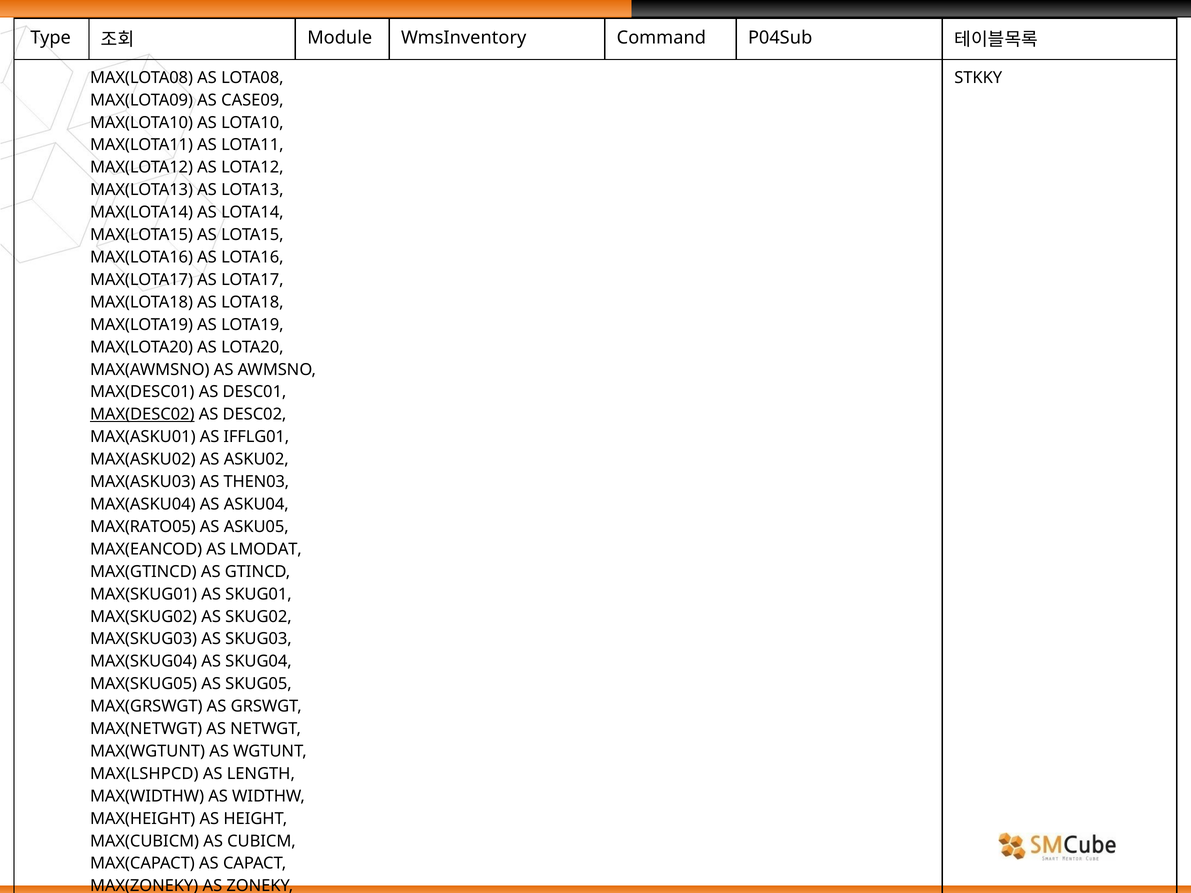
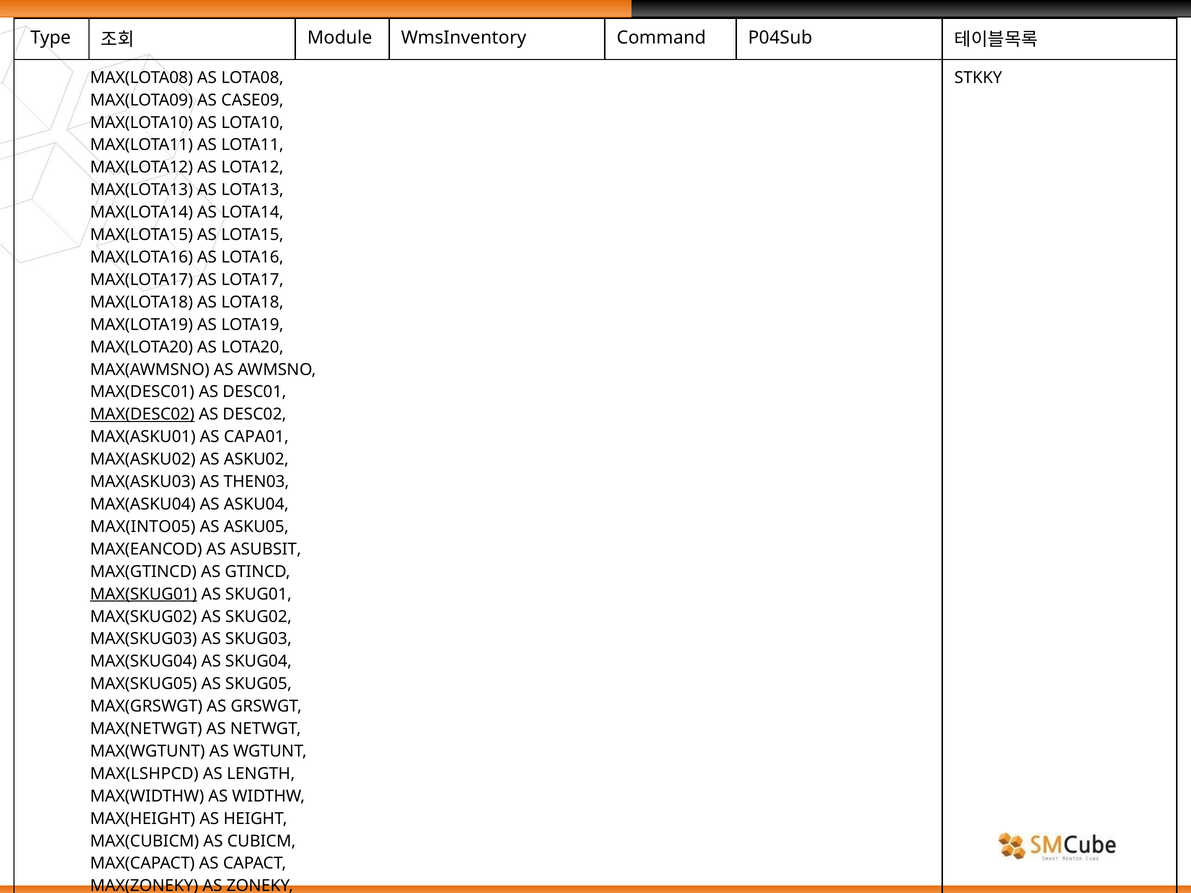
IFFLG01: IFFLG01 -> CAPA01 (256, 437)
MAX(RATO05: MAX(RATO05 -> MAX(INTO05 (143, 527)
LMODAT: LMODAT -> ASUBSIT (266, 549)
MAX(SKUG01 underline: none -> present (144, 594)
